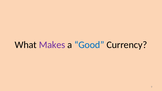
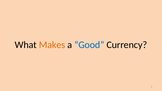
Makes colour: purple -> orange (52, 45)
